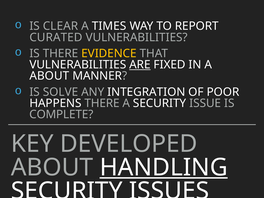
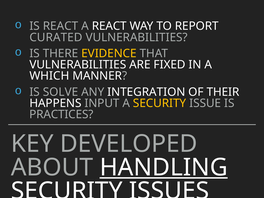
IS CLEAR: CLEAR -> REACT (61, 26)
A TIMES: TIMES -> REACT (109, 26)
ARE underline: present -> none (140, 65)
ABOUT: ABOUT -> WHICH (49, 76)
POOR: POOR -> THEIR (223, 92)
HAPPENS THERE: THERE -> INPUT (102, 103)
SECURITY colour: white -> yellow (160, 103)
COMPLETE: COMPLETE -> PRACTICES (61, 114)
